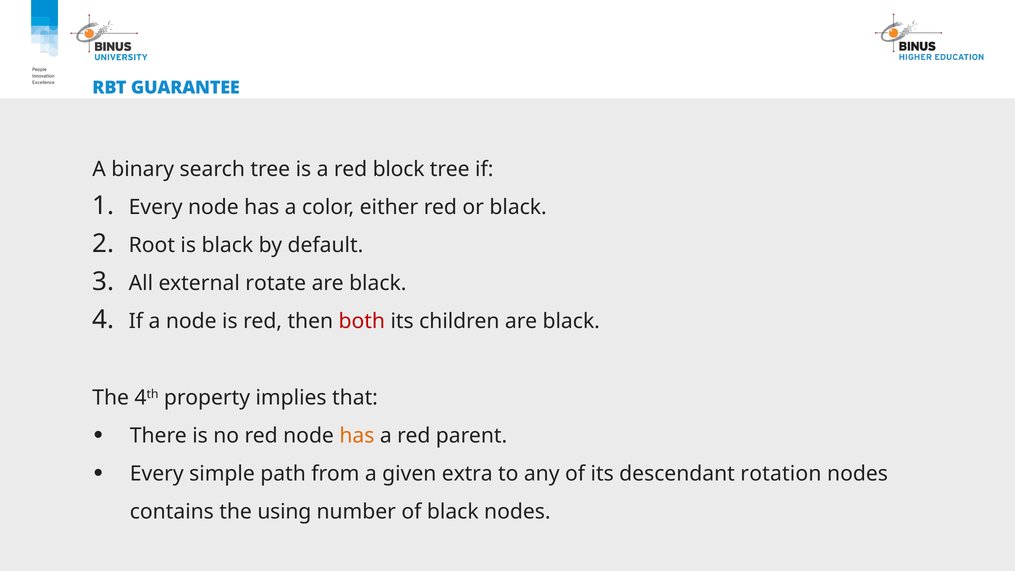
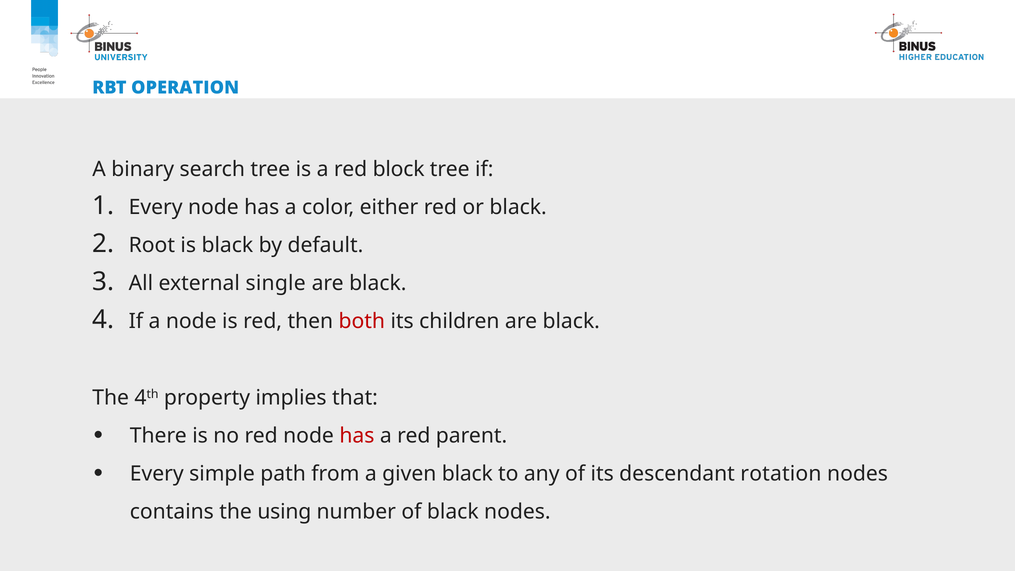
GUARANTEE: GUARANTEE -> OPERATION (185, 88)
rotate: rotate -> single (276, 283)
has colour: orange -> red (357, 436)
given extra: extra -> black (467, 474)
